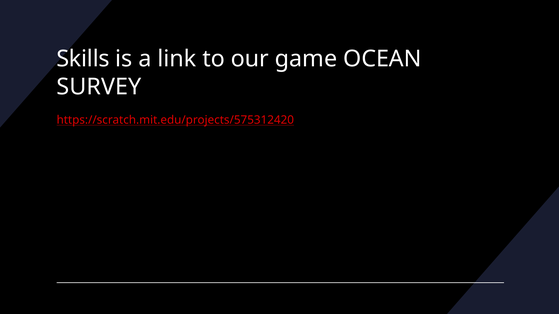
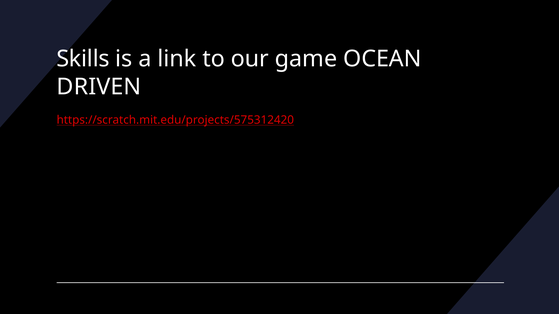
SURVEY: SURVEY -> DRIVEN (99, 87)
